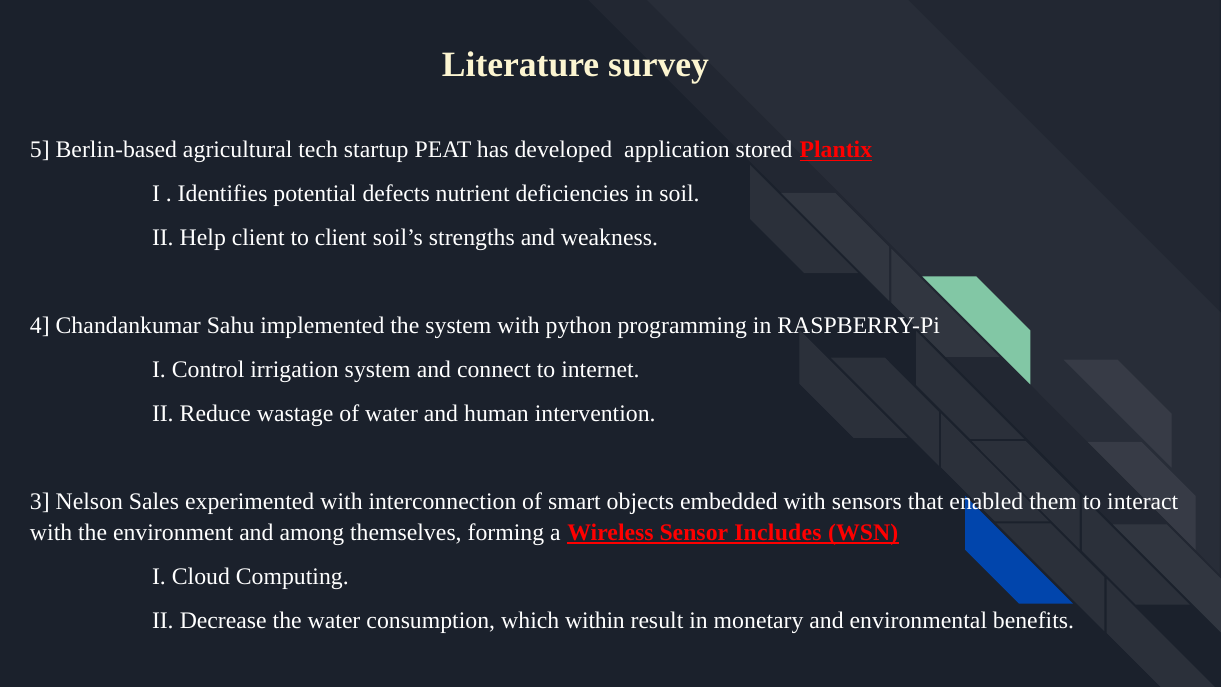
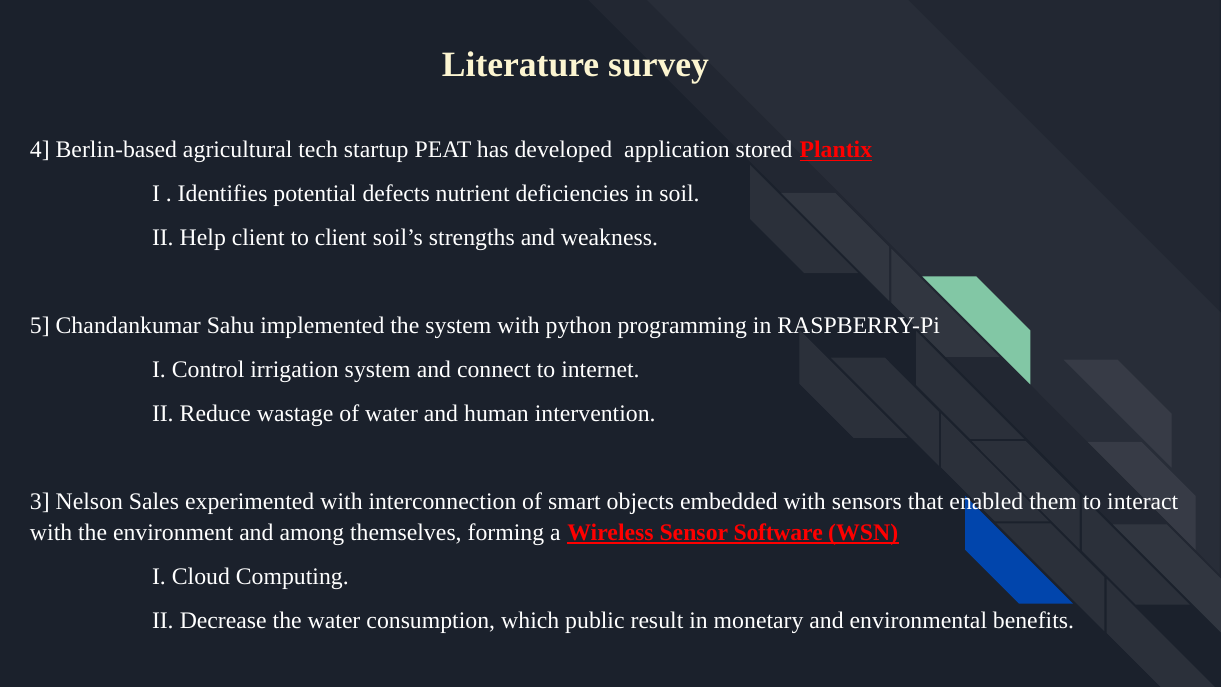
5: 5 -> 4 (40, 150)
4: 4 -> 5 (40, 326)
Includes: Includes -> Software (778, 532)
within: within -> public (595, 620)
